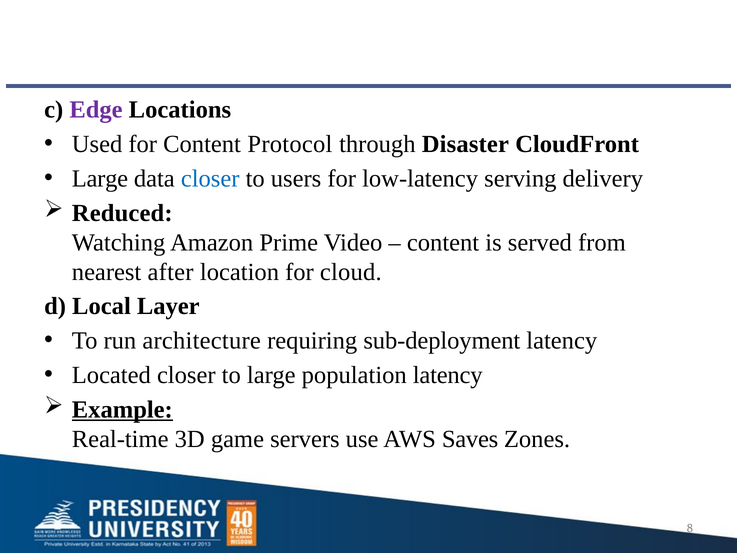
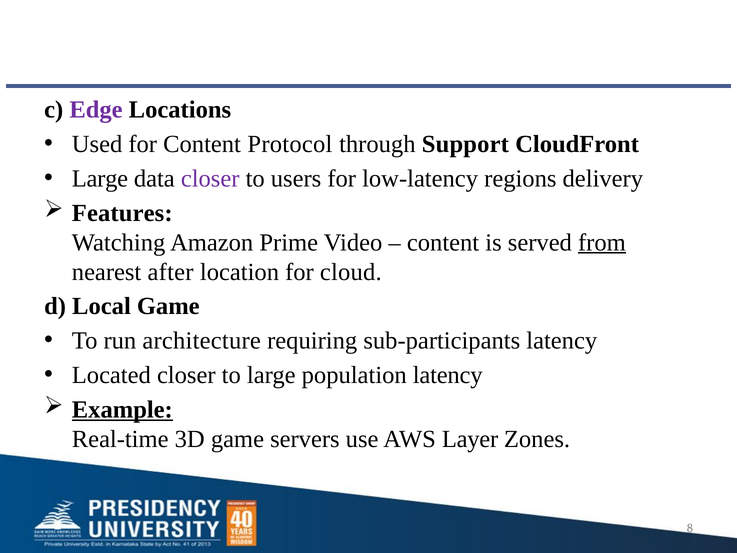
Disaster: Disaster -> Support (465, 144)
closer colour: blue -> purple (210, 178)
serving: serving -> regions (520, 178)
Reduced: Reduced -> Features (122, 213)
from underline: none -> present (602, 242)
Local Layer: Layer -> Game (168, 306)
sub-deployment: sub-deployment -> sub-participants (442, 341)
Saves: Saves -> Layer (470, 439)
